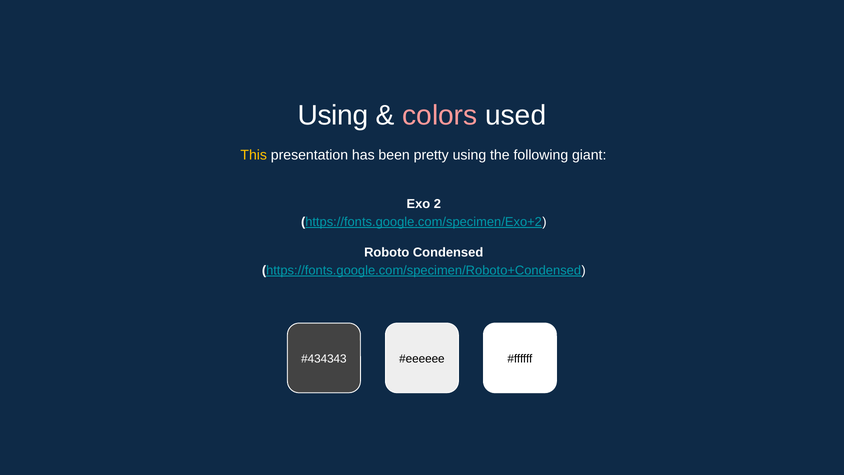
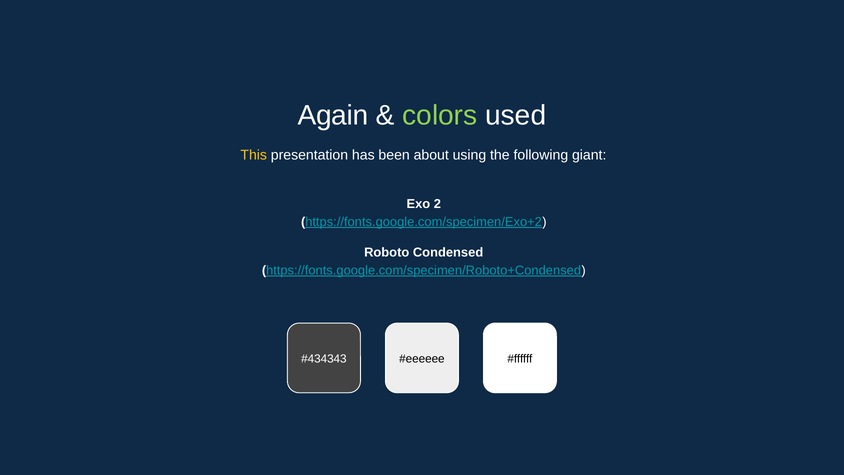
Using: Using -> Again (333, 115)
colors colour: pink -> light green (440, 115)
pretty: pretty -> about (431, 155)
